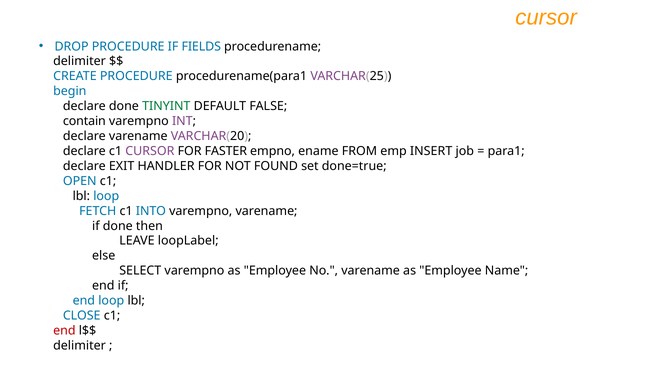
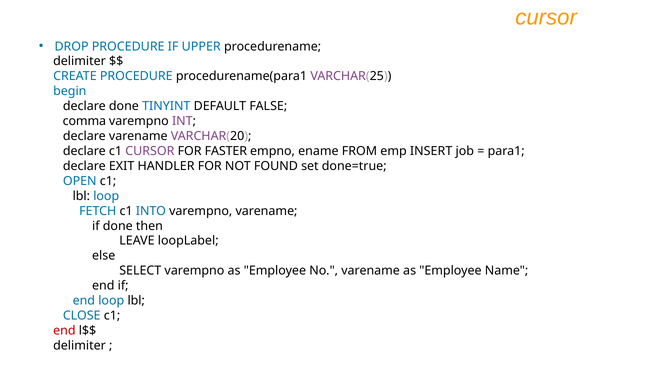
FIELDS: FIELDS -> UPPER (201, 46)
TINYINT colour: green -> blue (166, 106)
contain: contain -> comma (84, 121)
